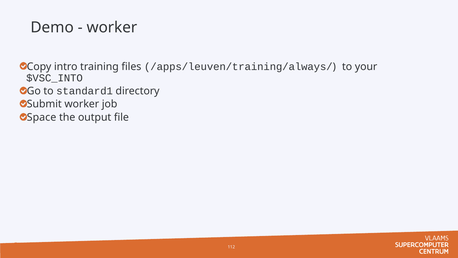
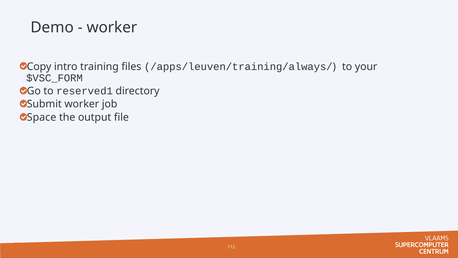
$VSC_INTO: $VSC_INTO -> $VSC_FORM (54, 78)
standard1: standard1 -> reserved1 (85, 91)
